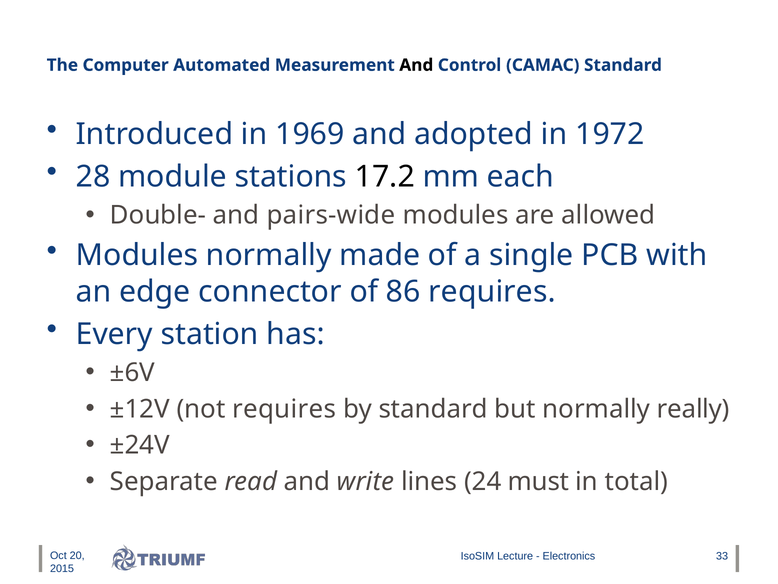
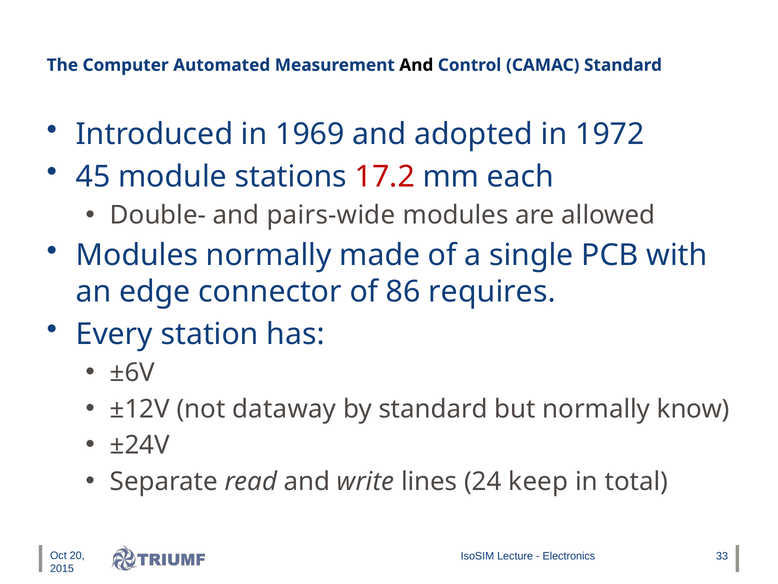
28: 28 -> 45 (93, 177)
17.2 colour: black -> red (385, 177)
not requires: requires -> dataway (284, 409)
really: really -> know (693, 409)
must: must -> keep (538, 481)
